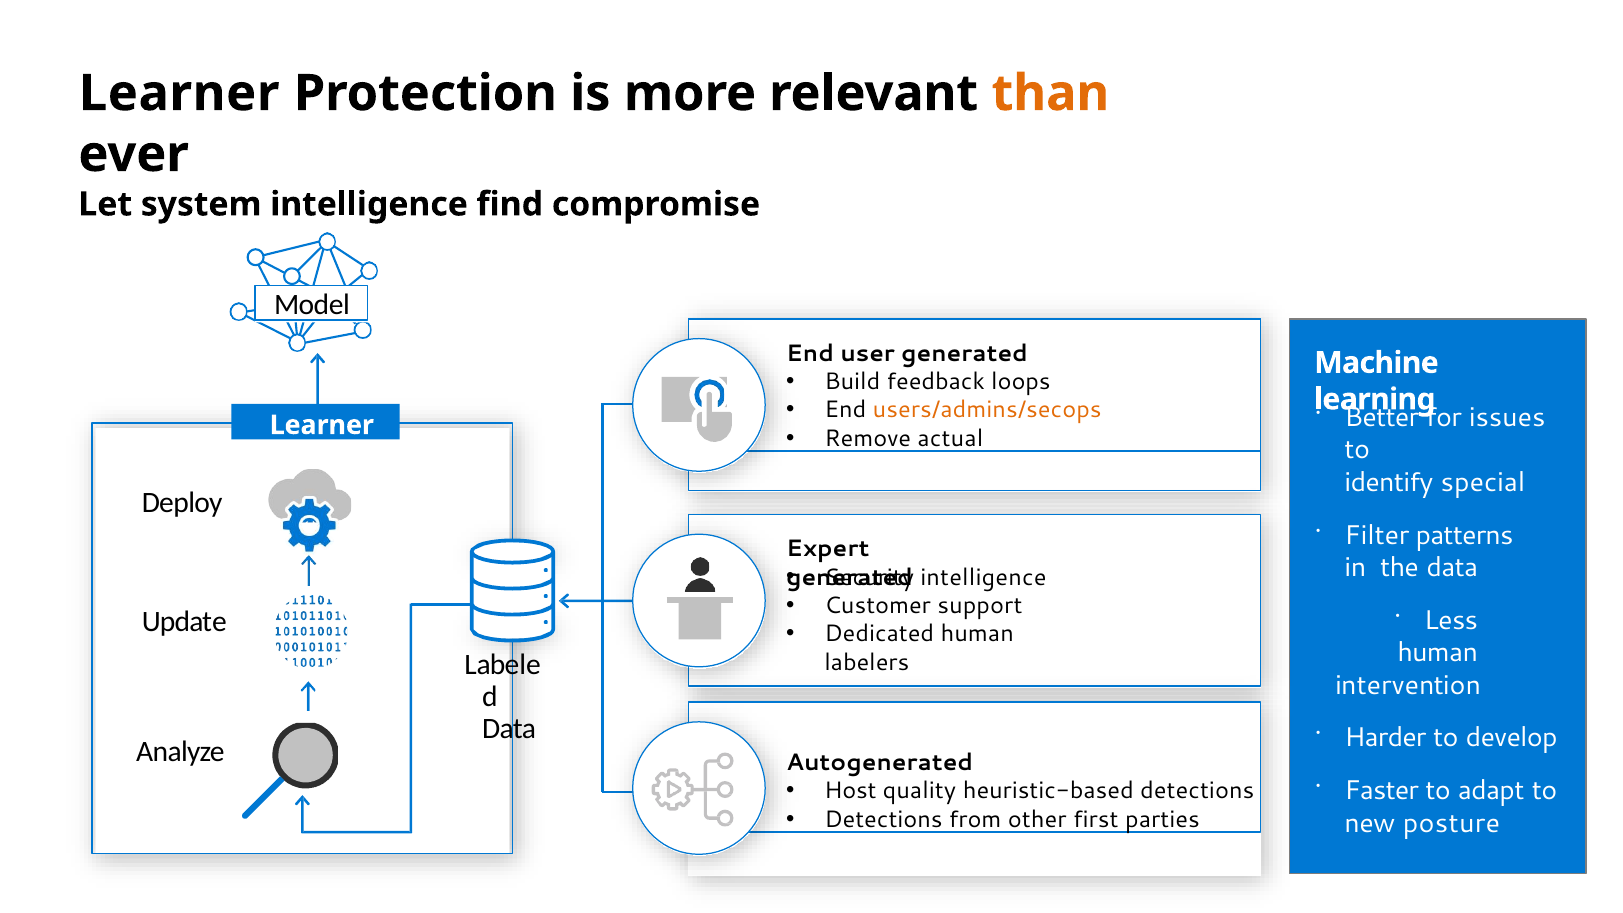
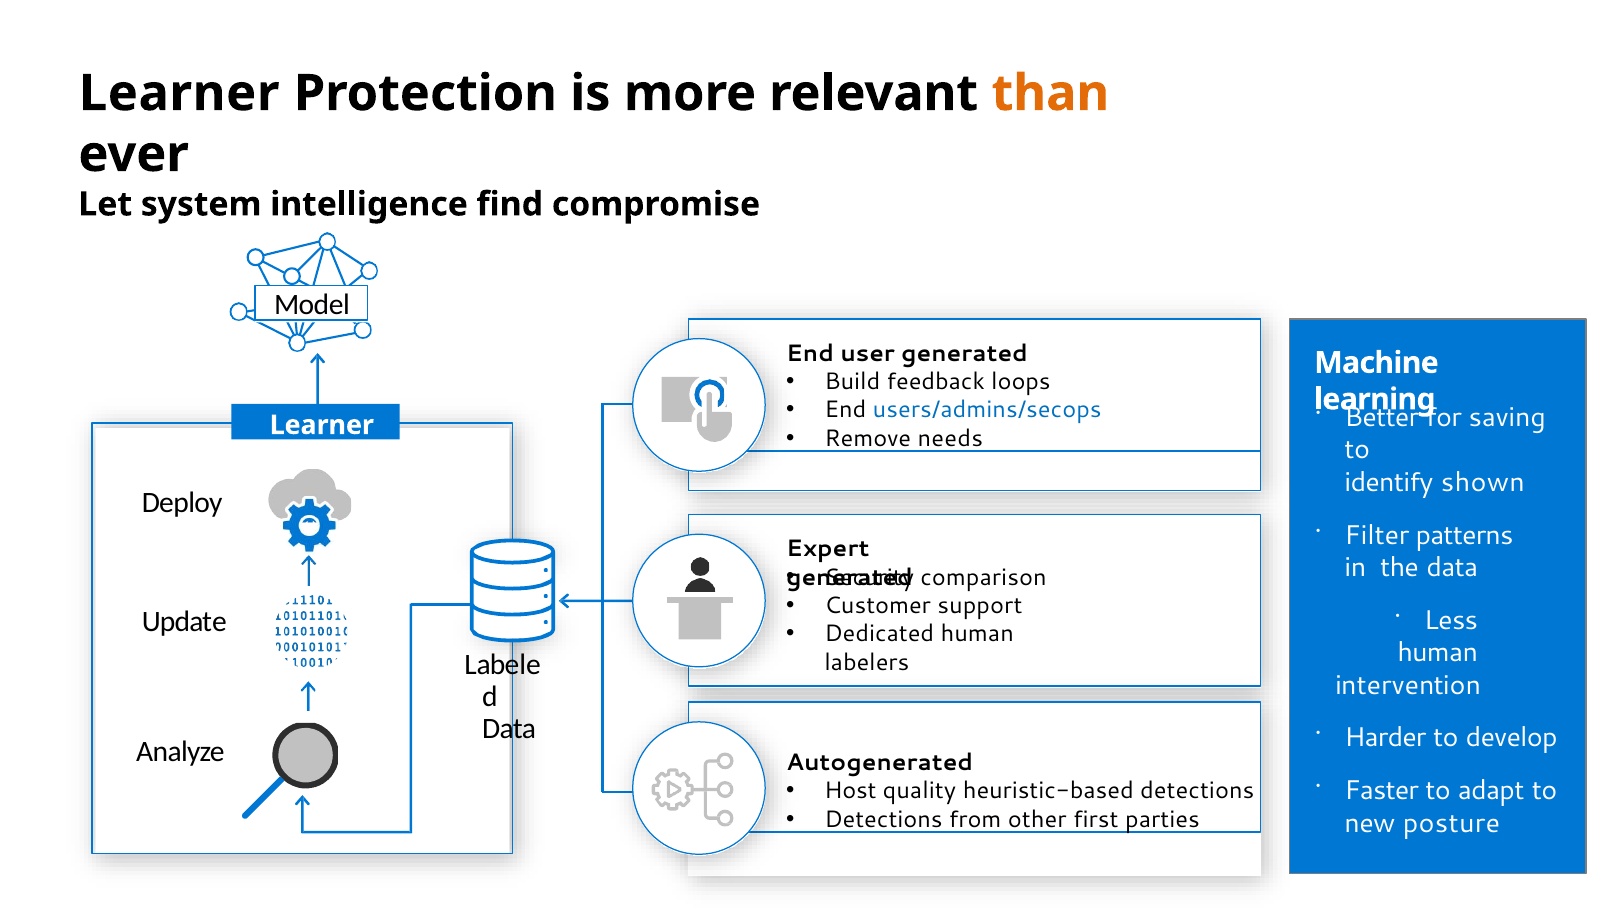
users/admins/secops colour: orange -> blue (987, 410)
issues: issues -> saving (1507, 417)
actual: actual -> needs (950, 438)
special: special -> shown (1483, 482)
intelligence: intelligence -> comparison (983, 577)
